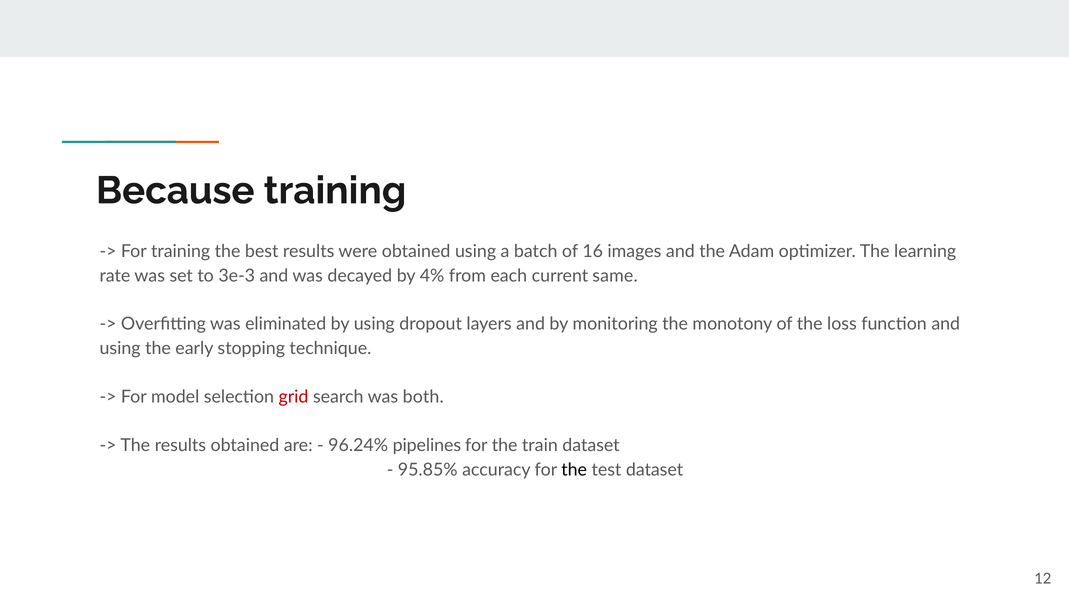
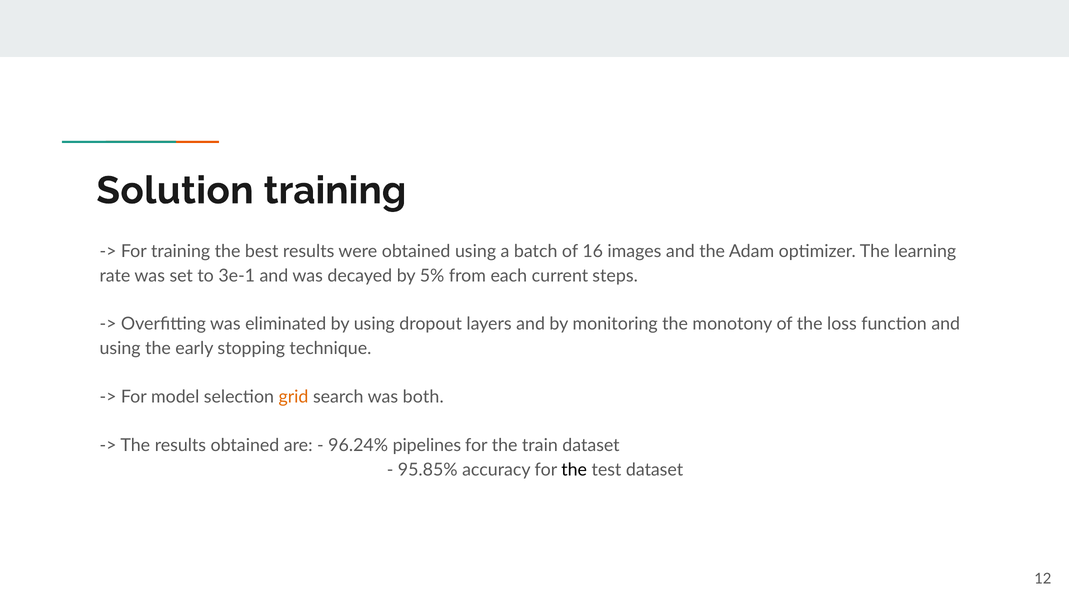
Because: Because -> Solution (175, 191)
3e-3: 3e-3 -> 3e-1 (237, 276)
4%: 4% -> 5% (432, 276)
same: same -> steps (615, 276)
grid colour: red -> orange (293, 397)
